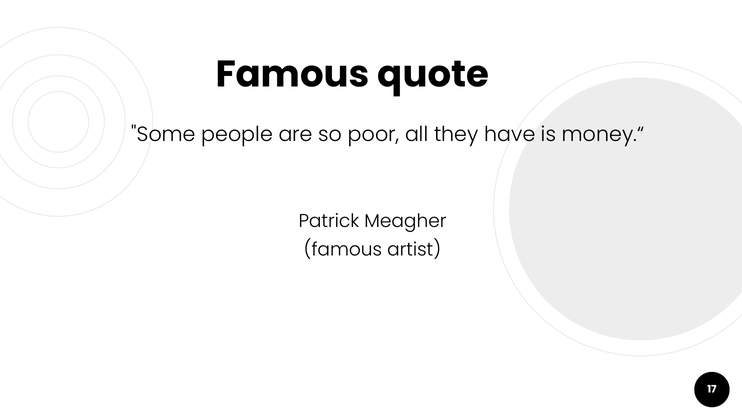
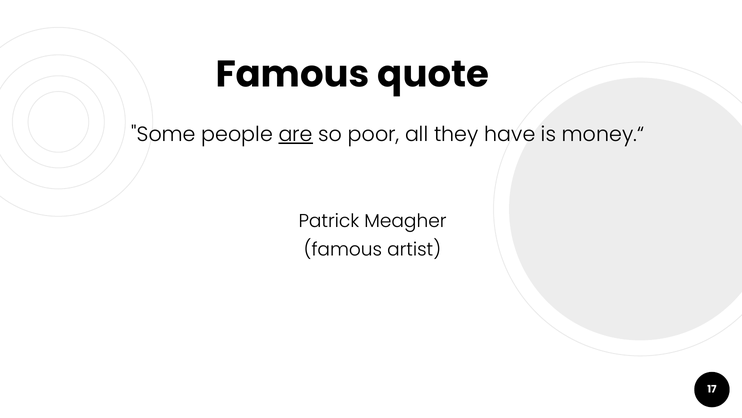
are underline: none -> present (296, 134)
